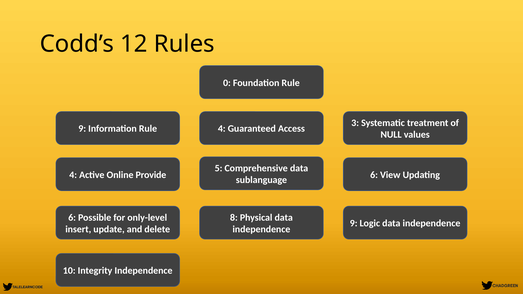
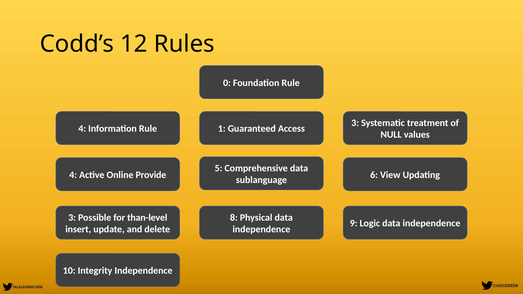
9: 9 -> 4 (82, 129)
Rule 4: 4 -> 1 (222, 129)
6: 6 -> 3 (72, 218)
only-level: only-level -> than-level (147, 218)
